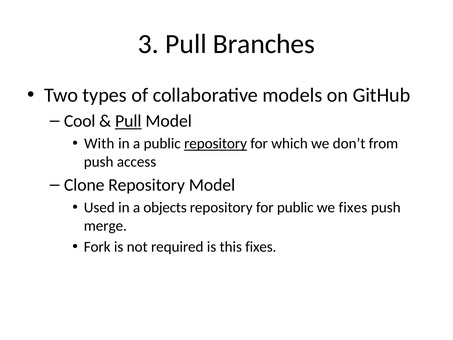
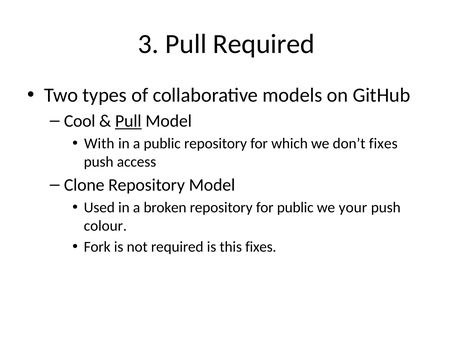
Pull Branches: Branches -> Required (264, 44)
repository underline: present -> none (216, 144)
don’t from: from -> fixes (383, 144)
objects: objects -> broken (165, 207)
we fixes: fixes -> your (353, 207)
merge: merge -> colour (105, 226)
